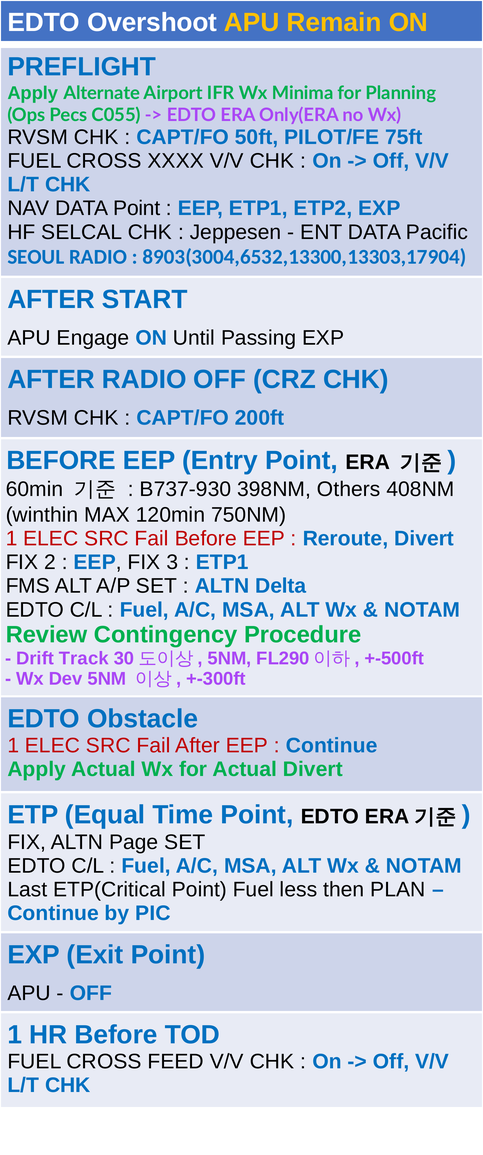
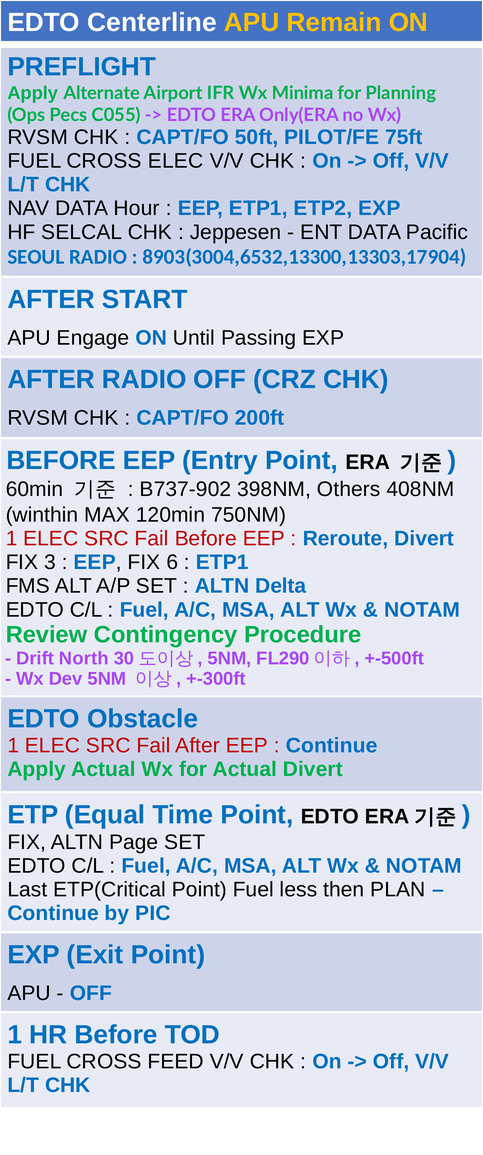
Overshoot: Overshoot -> Centerline (152, 23)
CROSS XXXX: XXXX -> ELEC (176, 161)
DATA Point: Point -> Hour (137, 208)
B737-930: B737-930 -> B737-902 (185, 489)
2: 2 -> 3 (50, 563)
3: 3 -> 6 (172, 563)
Track: Track -> North (84, 659)
